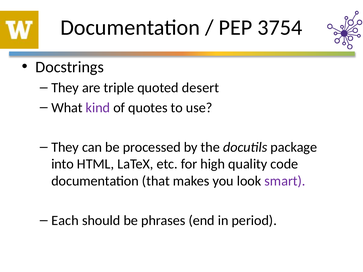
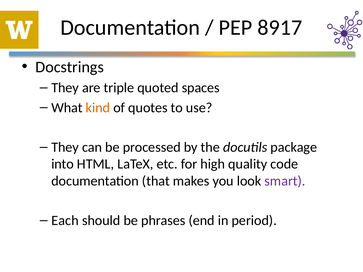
3754: 3754 -> 8917 (280, 28)
desert: desert -> spaces (201, 88)
kind colour: purple -> orange (98, 108)
